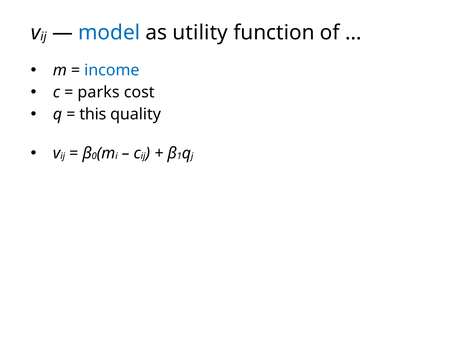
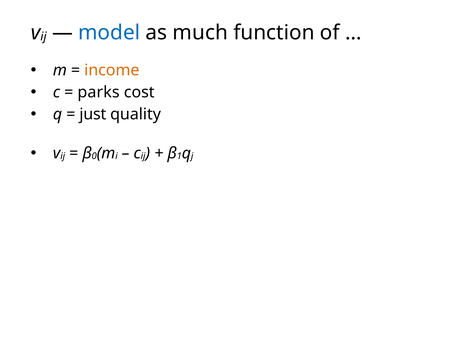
utility: utility -> much (200, 33)
income colour: blue -> orange (112, 70)
this: this -> just (93, 114)
